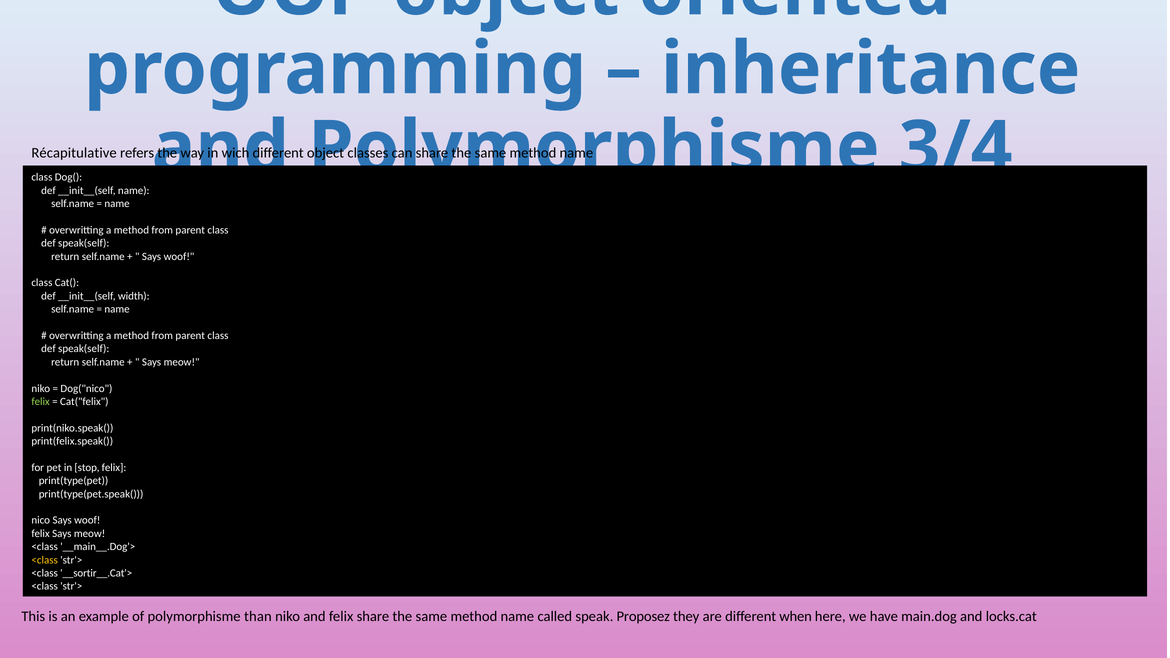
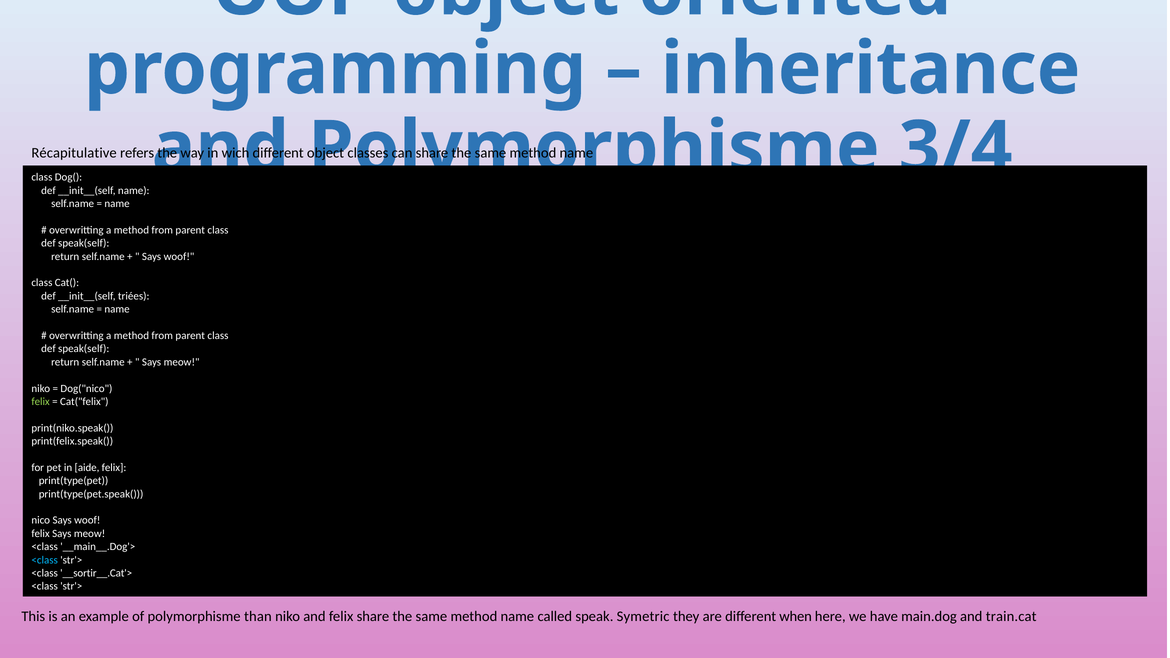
width: width -> triées (134, 296)
stop: stop -> aide (87, 468)
<class colour: yellow -> light blue (45, 560)
Proposez: Proposez -> Symetric (643, 616)
locks.cat: locks.cat -> train.cat (1011, 616)
